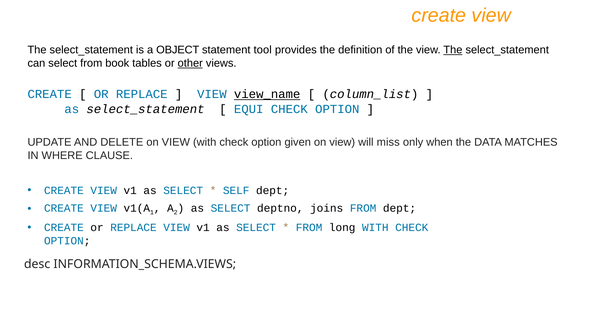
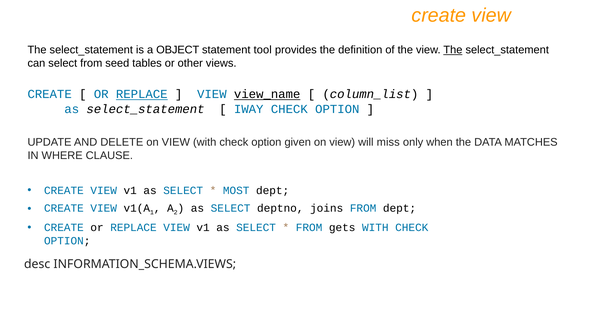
book: book -> seed (117, 63)
other underline: present -> none (190, 63)
REPLACE underline: none -> present (142, 94)
EQUI: EQUI -> IWAY (249, 109)
SELF: SELF -> MOST (236, 191)
long: long -> gets (342, 228)
